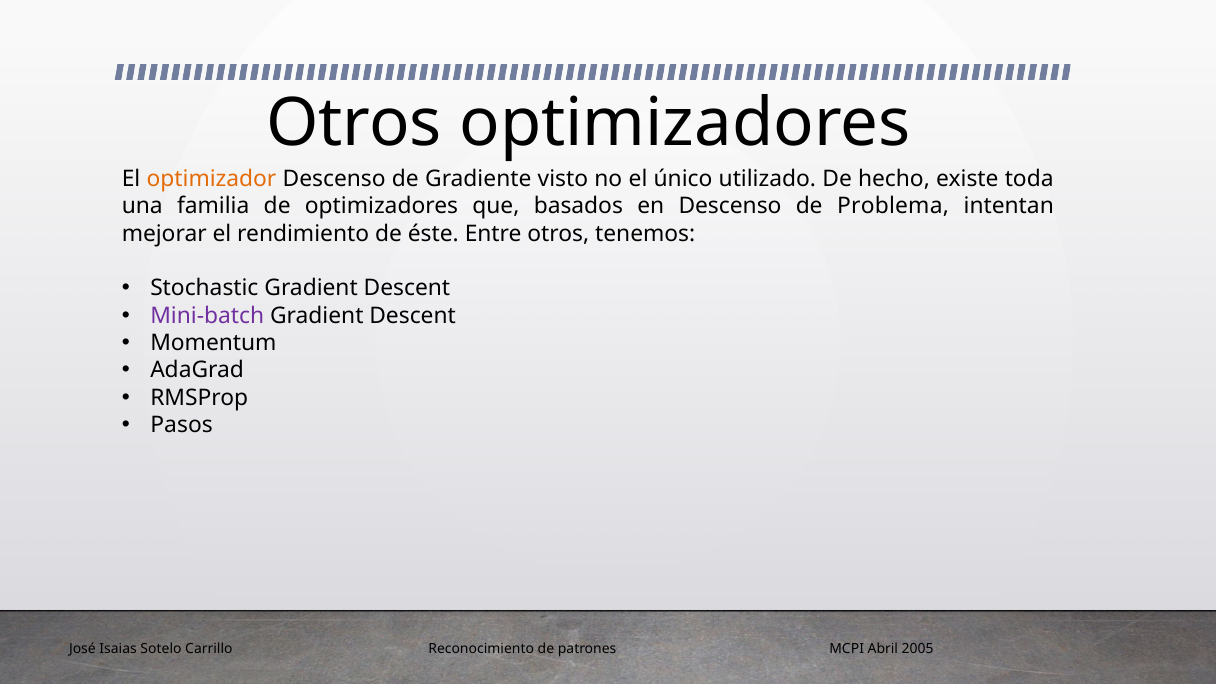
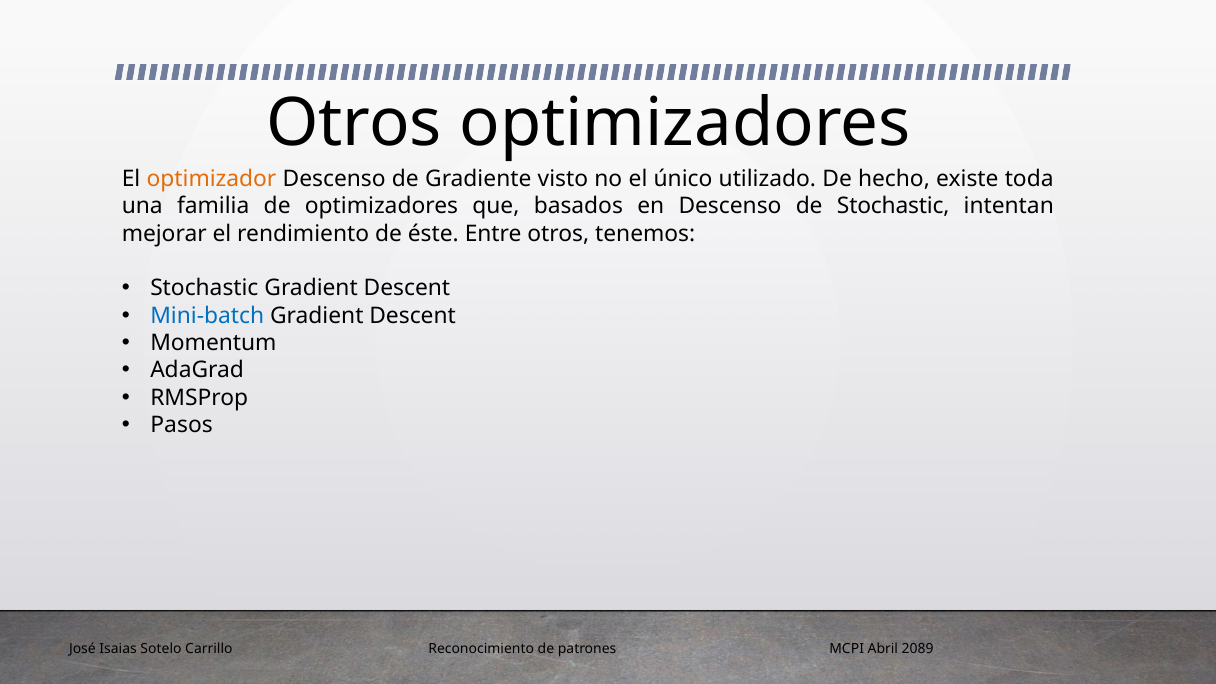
de Problema: Problema -> Stochastic (893, 206)
Mini-batch colour: purple -> blue (207, 316)
2005: 2005 -> 2089 (918, 649)
